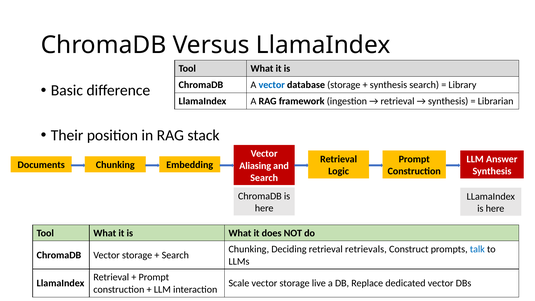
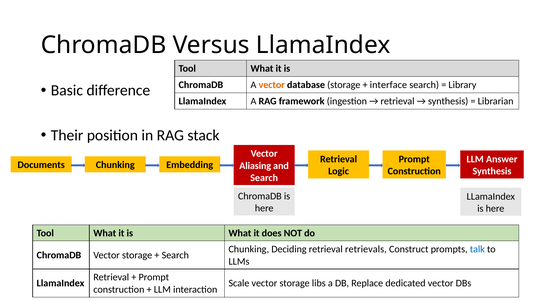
vector colour: blue -> orange (272, 85)
synthesis: synthesis -> interface (388, 85)
live: live -> libs (319, 283)
